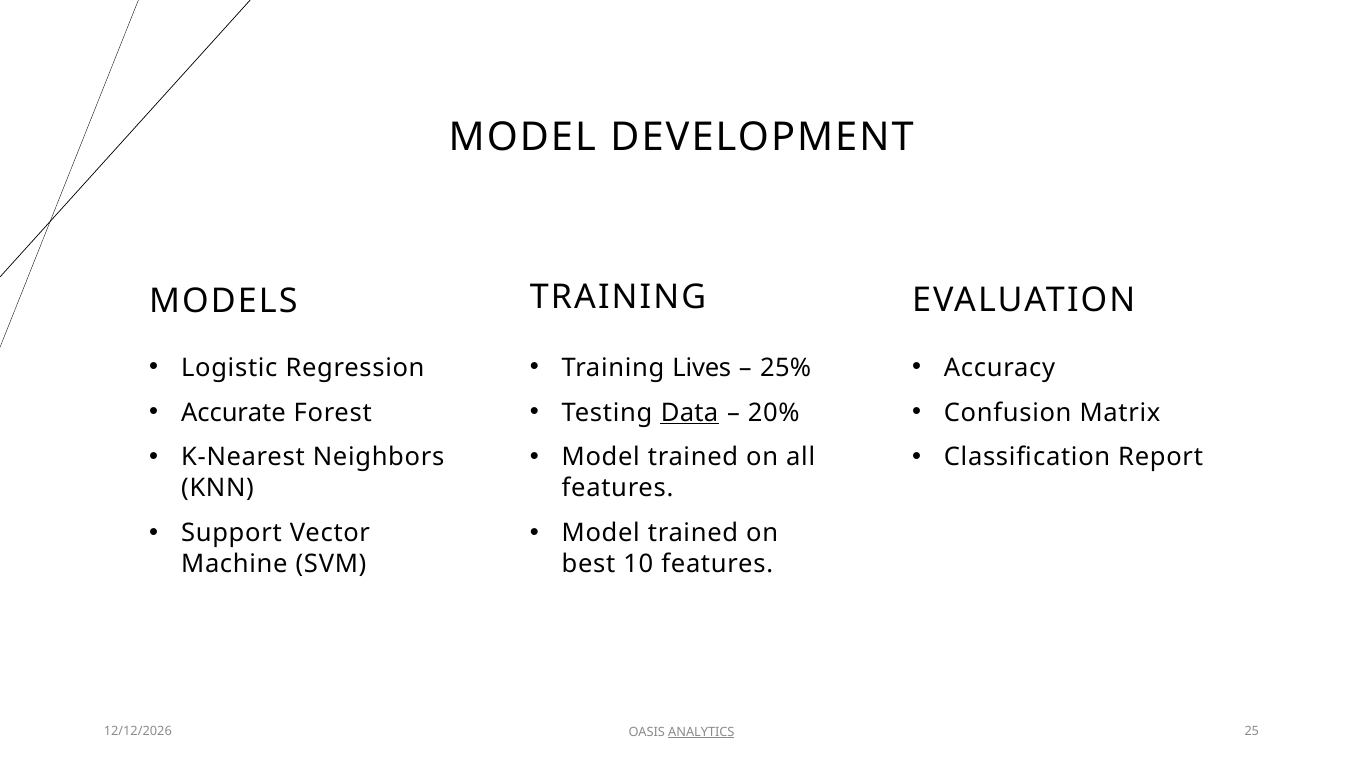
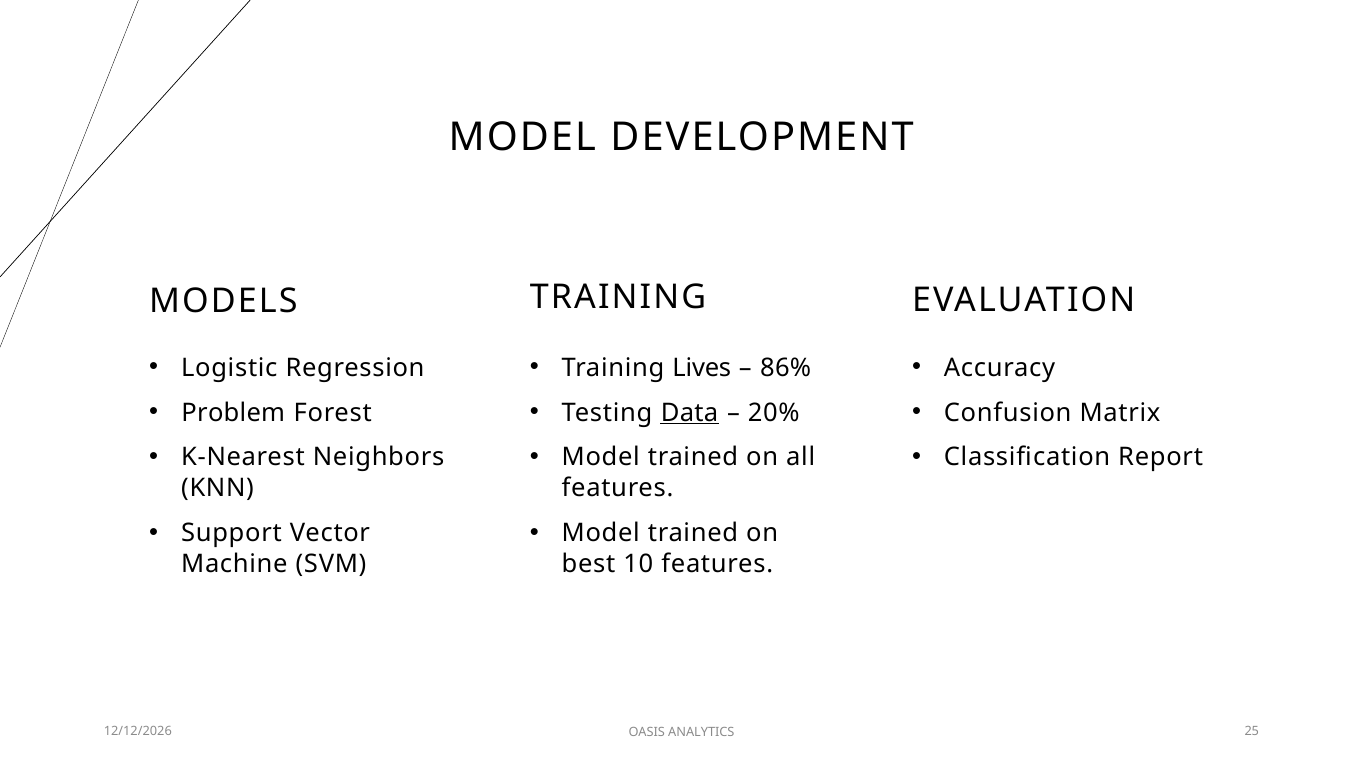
25%: 25% -> 86% (786, 368)
Accurate: Accurate -> Problem (233, 412)
ANALYTICS underline: present -> none (701, 732)
